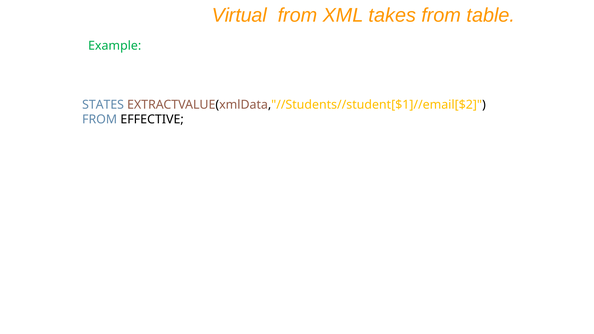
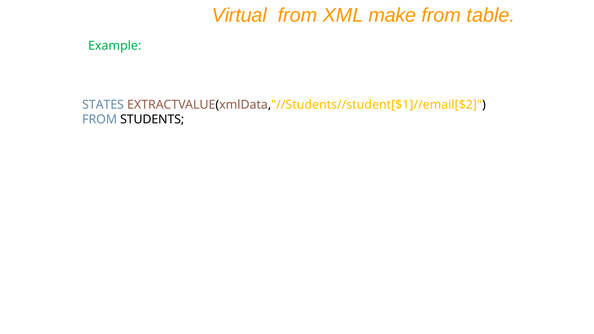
takes: takes -> make (392, 15)
EFFECTIVE: EFFECTIVE -> STUDENTS (152, 120)
